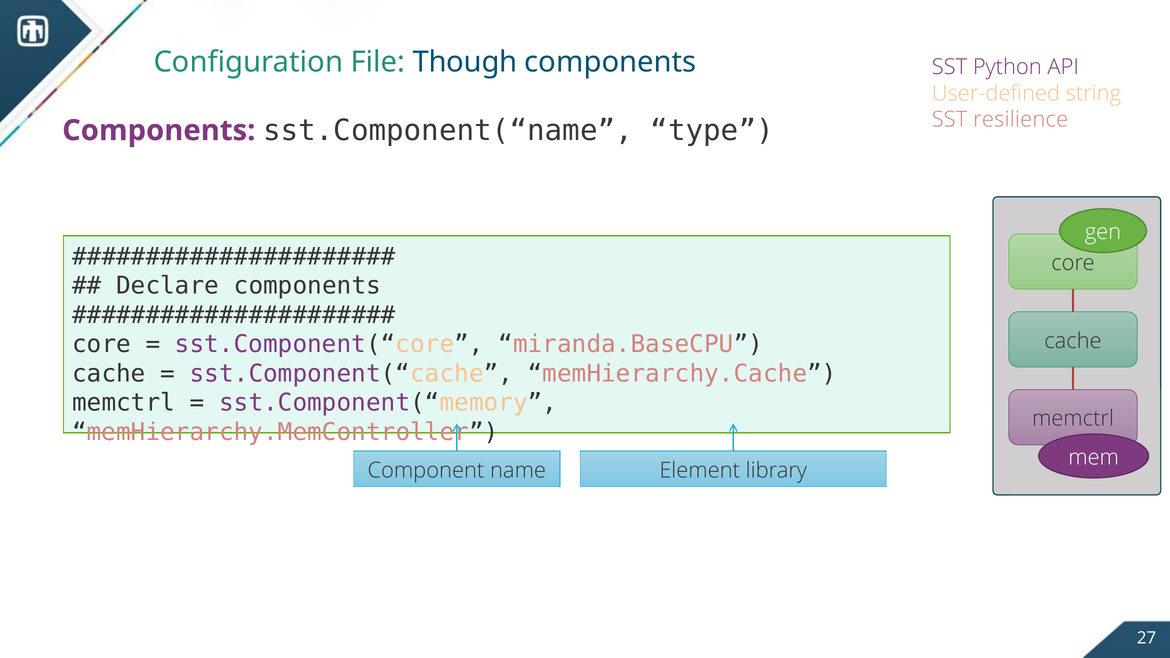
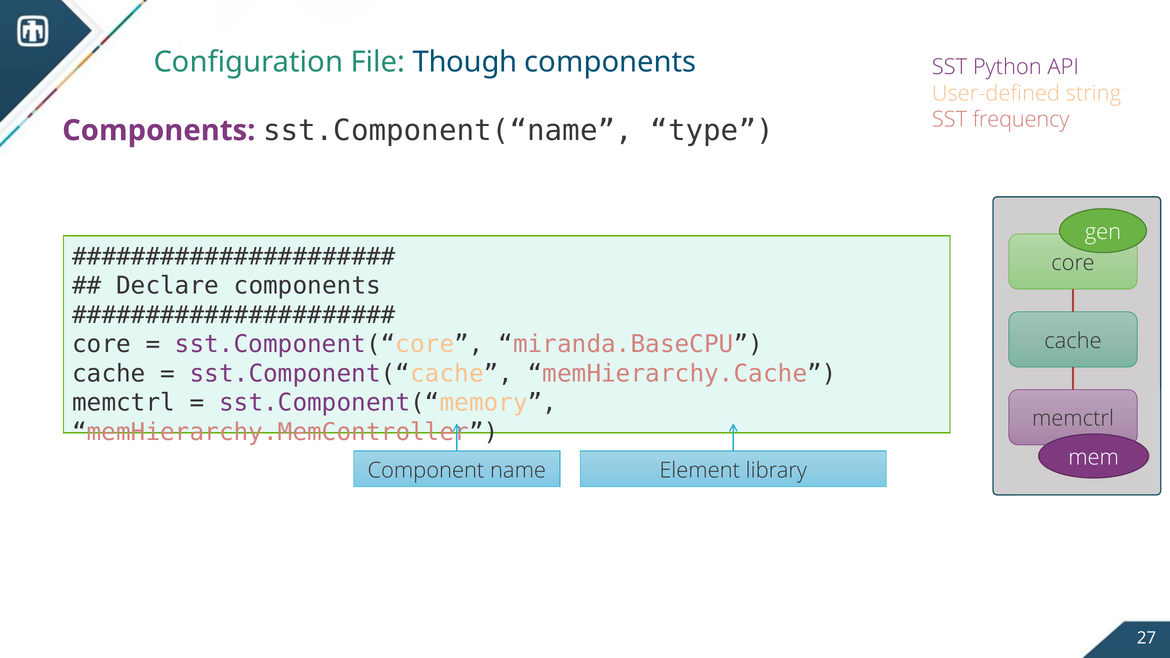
resilience: resilience -> frequency (1021, 120)
